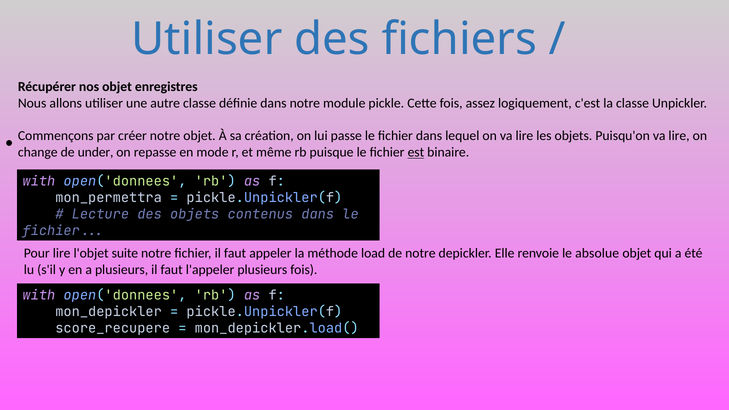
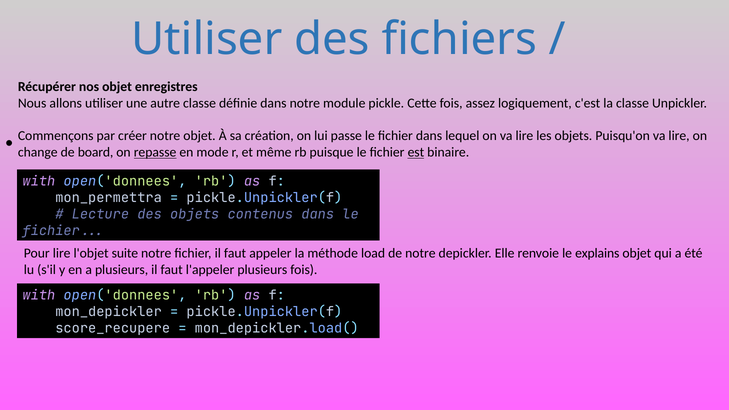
under: under -> board (96, 152)
repasse underline: none -> present (155, 152)
absolue: absolue -> explains (597, 253)
